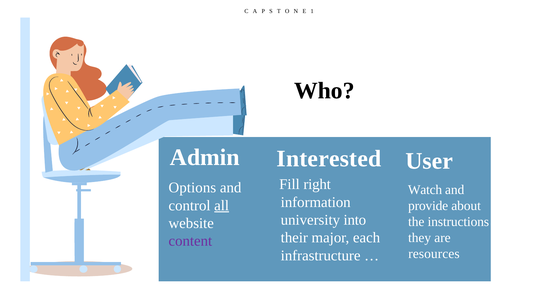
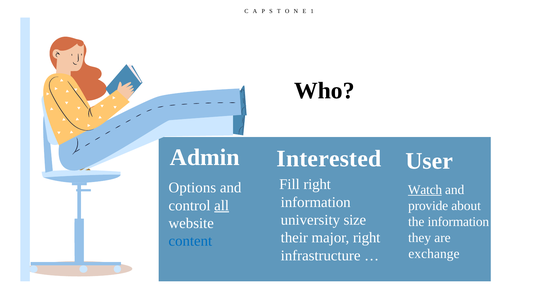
Watch underline: none -> present (425, 189)
into: into -> size (355, 220)
the instructions: instructions -> information (458, 221)
major each: each -> right (367, 238)
content colour: purple -> blue (190, 241)
resources: resources -> exchange (434, 253)
